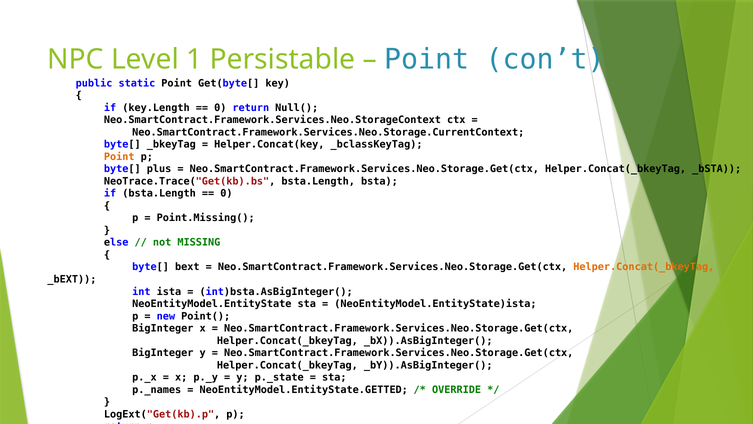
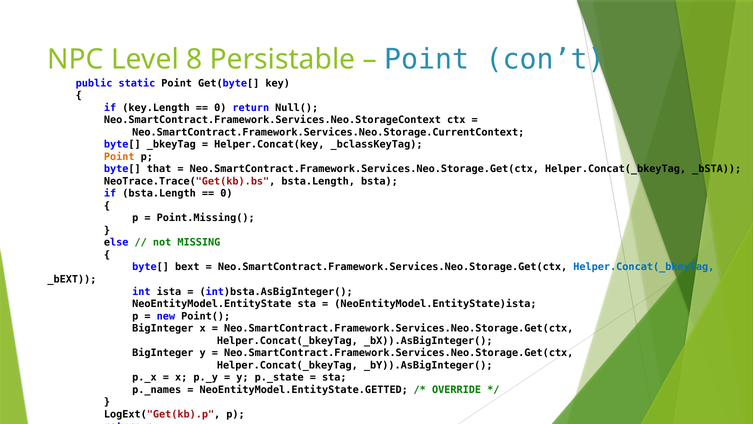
1: 1 -> 8 (194, 59)
plus: plus -> that (159, 169)
Helper.Concat(_bkeyTag colour: orange -> blue (644, 267)
